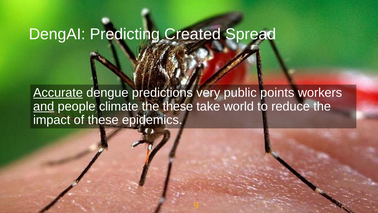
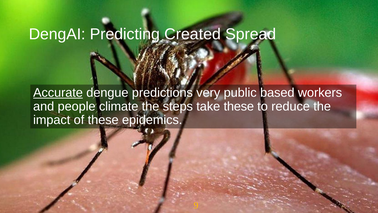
points: points -> based (277, 93)
and underline: present -> none (44, 106)
the these: these -> steps (178, 106)
take world: world -> these (239, 106)
